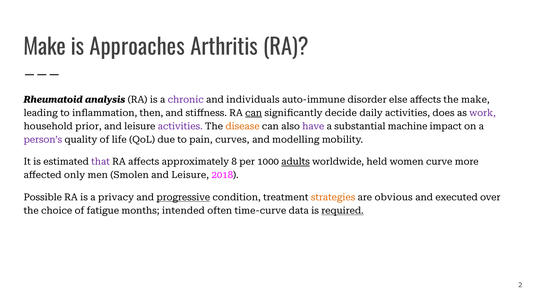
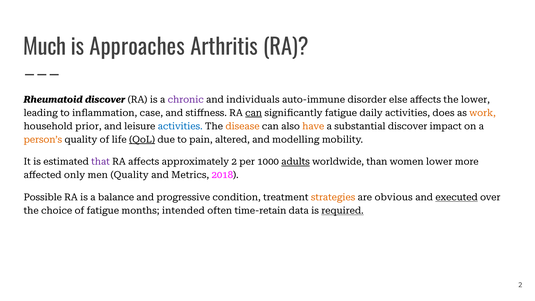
Make: Make -> Much (45, 48)
Rheumatoid analysis: analysis -> discover (105, 99)
the make: make -> lower (475, 99)
then: then -> case (151, 113)
significantly decide: decide -> fatigue (341, 113)
work colour: purple -> orange (483, 113)
activities colour: purple -> blue (180, 126)
have colour: purple -> orange (313, 126)
substantial machine: machine -> discover (408, 126)
person’s colour: purple -> orange (43, 139)
QoL underline: none -> present (142, 139)
curves: curves -> altered (232, 139)
approximately 8: 8 -> 2 (234, 162)
held: held -> than (377, 162)
women curve: curve -> lower (439, 162)
men Smolen: Smolen -> Quality (130, 175)
Leisure: Leisure -> Metrics (190, 175)
privacy: privacy -> balance (116, 197)
progressive underline: present -> none (183, 197)
executed underline: none -> present (457, 197)
time-curve: time-curve -> time-retain (260, 211)
